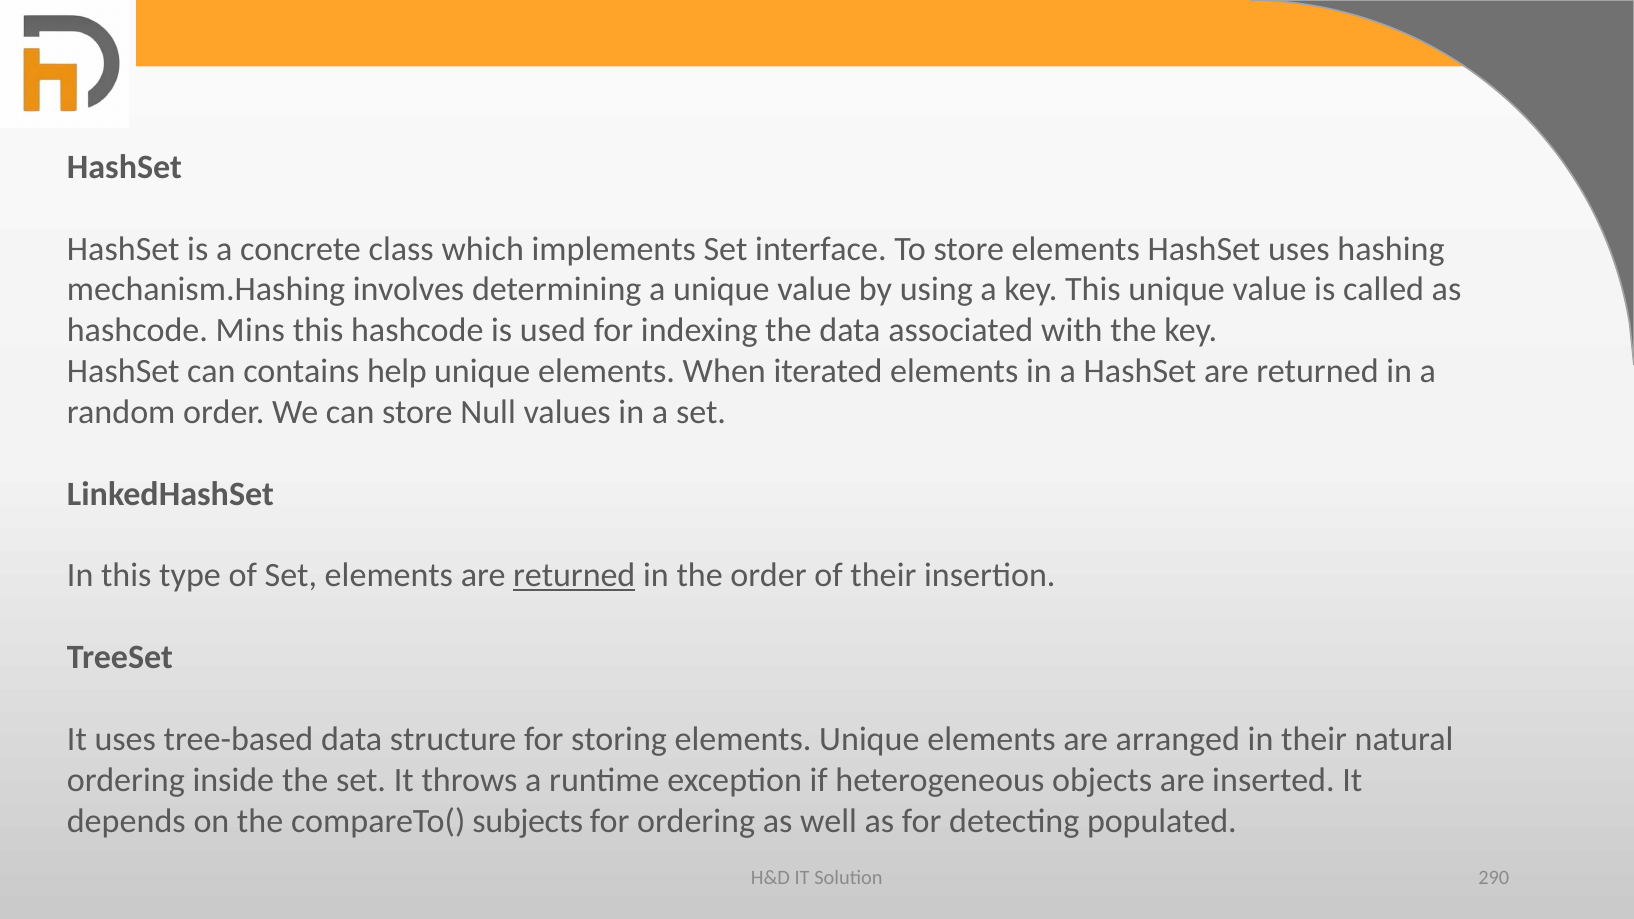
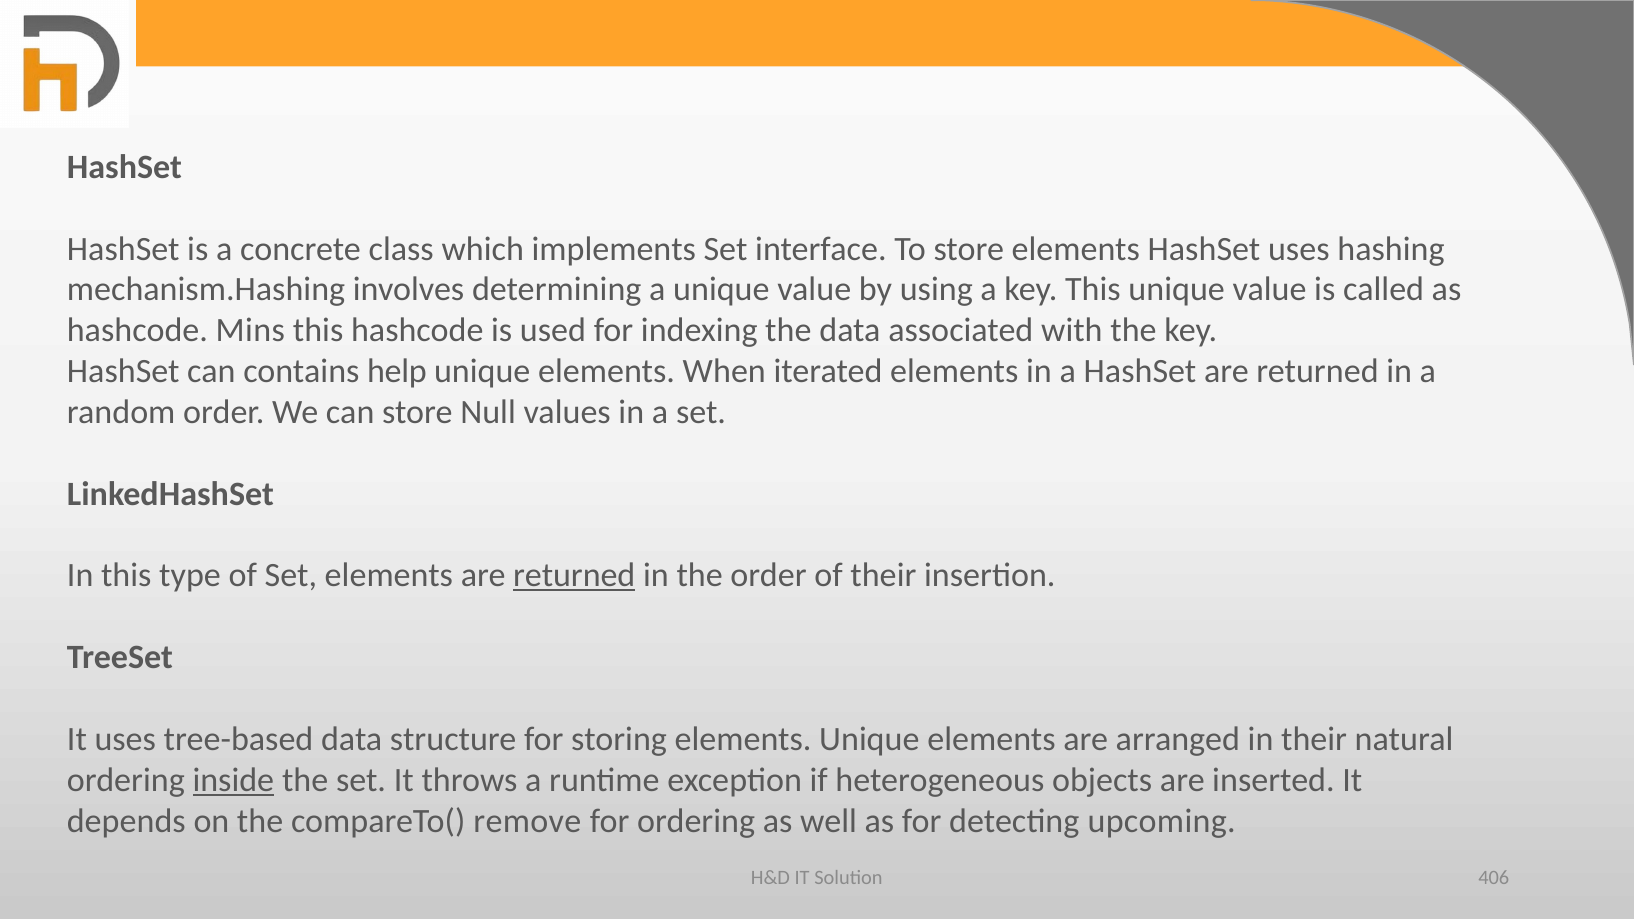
inside underline: none -> present (233, 780)
subjects: subjects -> remove (527, 821)
populated: populated -> upcoming (1162, 821)
290: 290 -> 406 (1494, 878)
